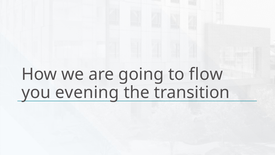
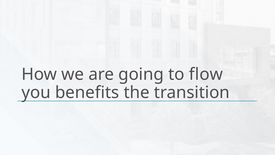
evening: evening -> benefits (87, 92)
